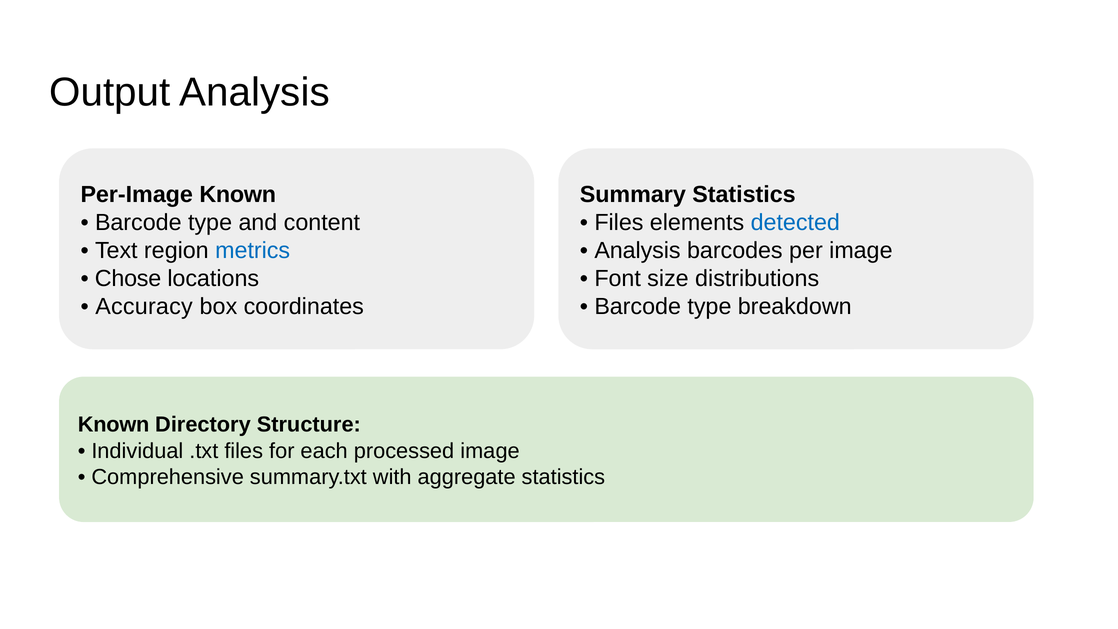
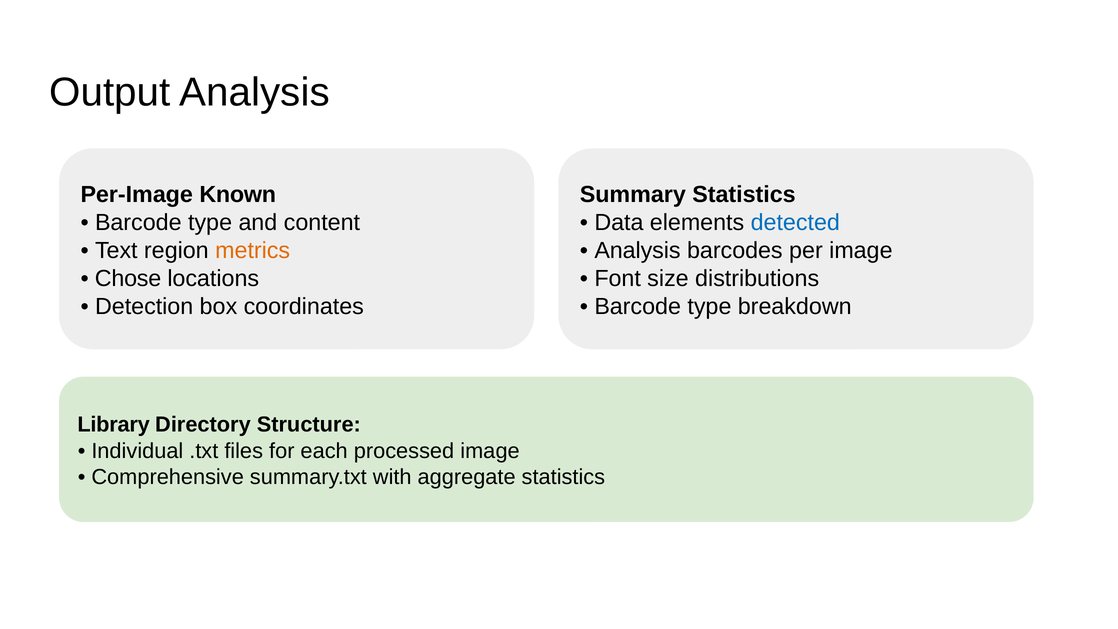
Files: Files -> Data (619, 222)
metrics colour: blue -> orange (253, 250)
Accuracy: Accuracy -> Detection (144, 306)
Known: Known -> Library (114, 425)
